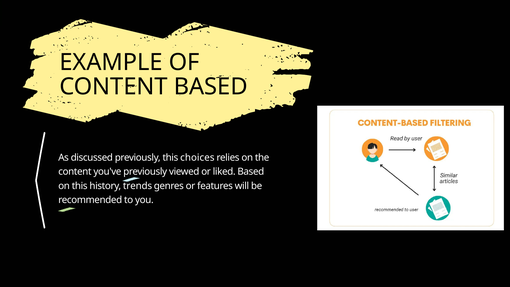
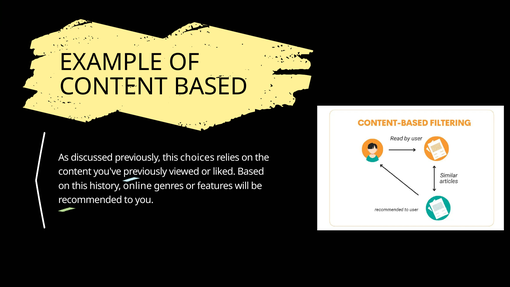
trends: trends -> online (137, 186)
